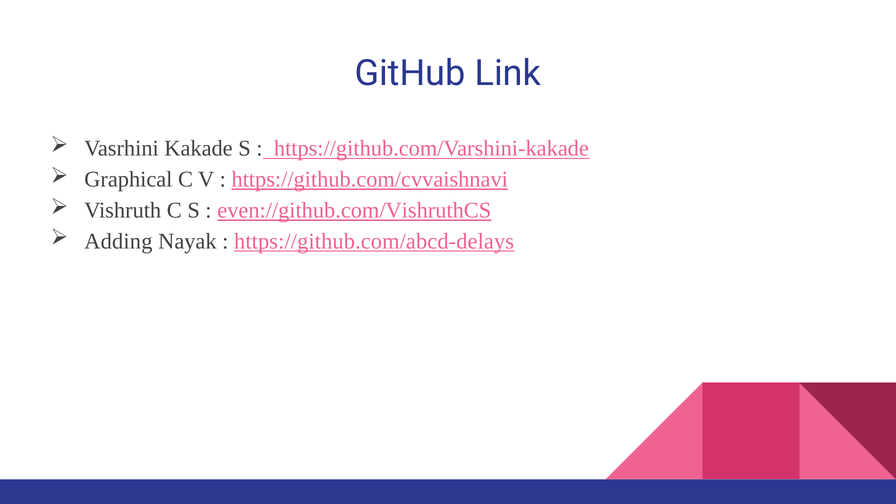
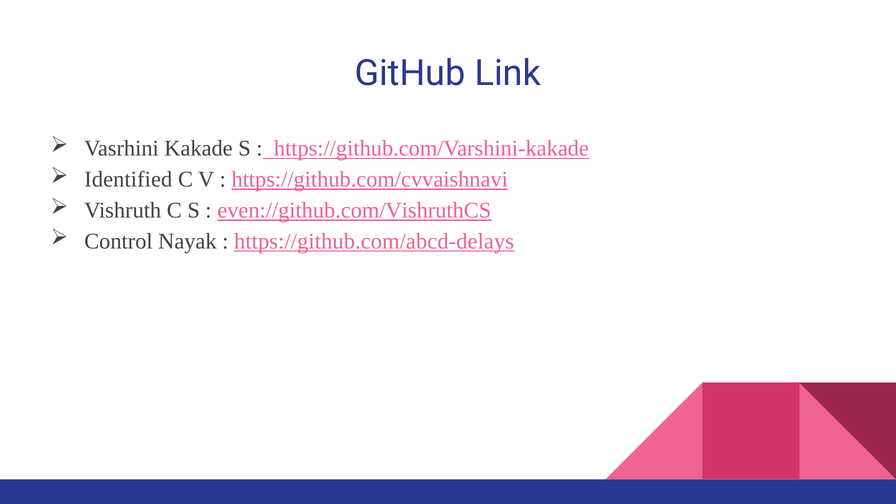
Graphical: Graphical -> Identified (128, 179)
Adding: Adding -> Control (118, 241)
